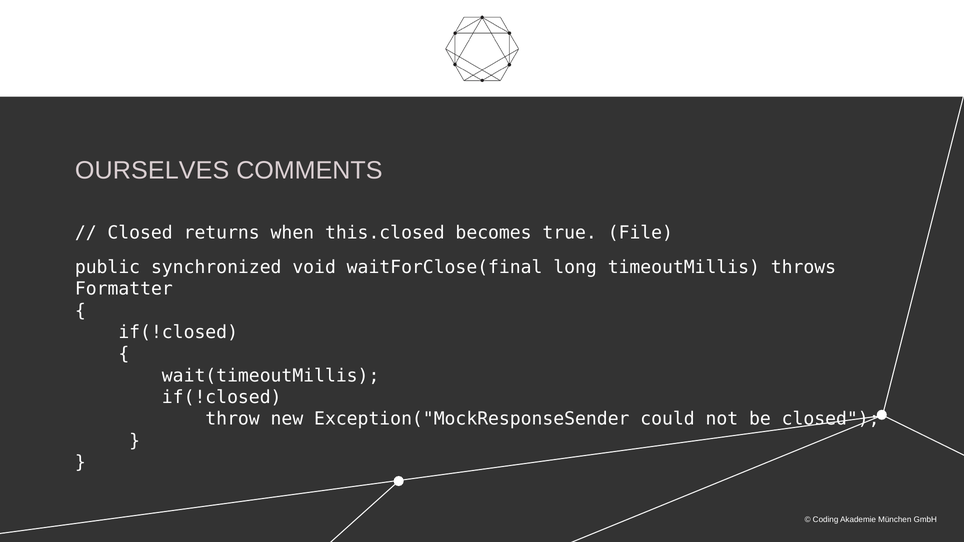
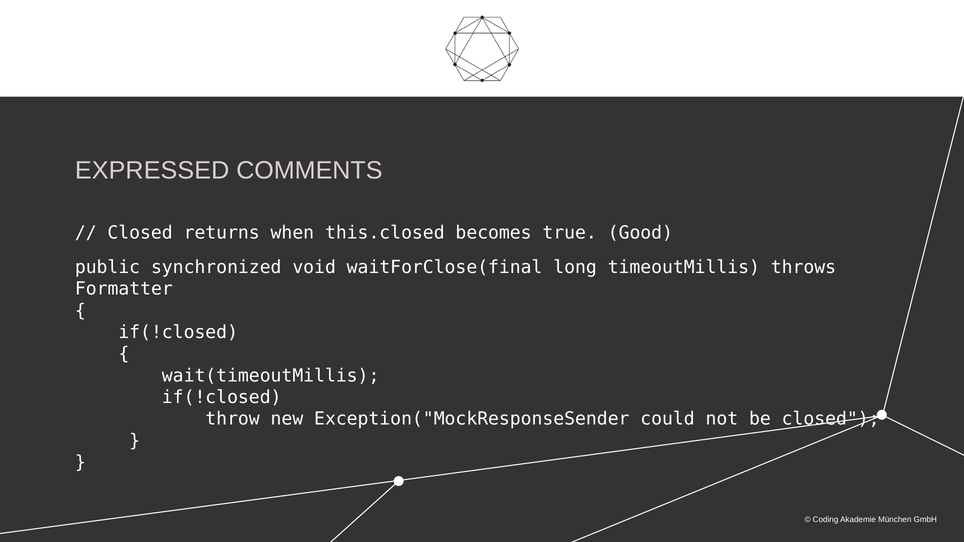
OURSELVES: OURSELVES -> EXPRESSED (152, 171)
File: File -> Good (640, 233)
